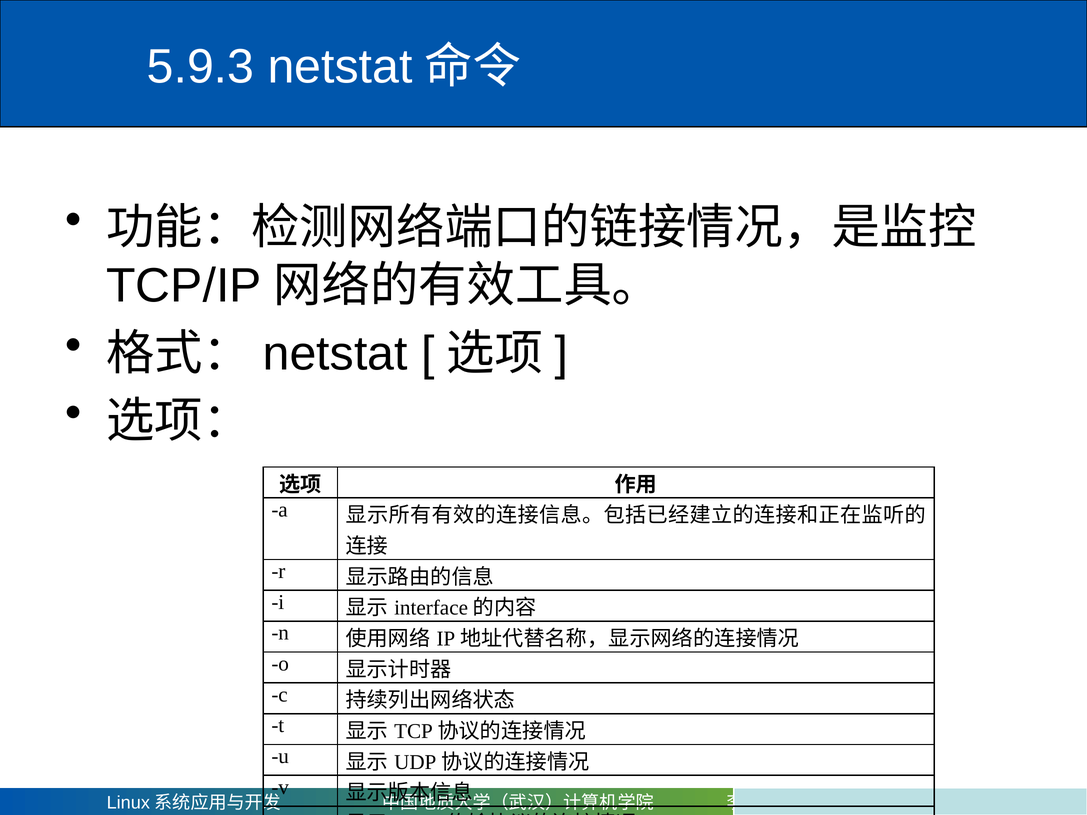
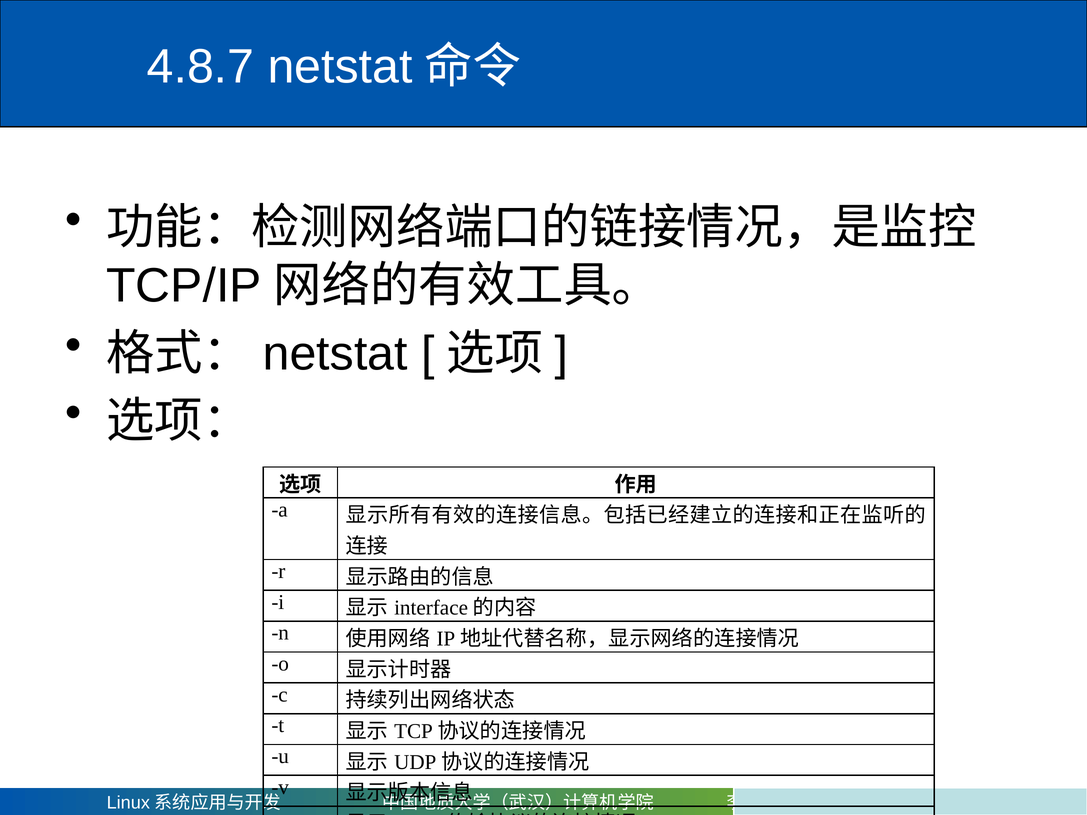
5.9.3: 5.9.3 -> 4.8.7 (200, 67)
